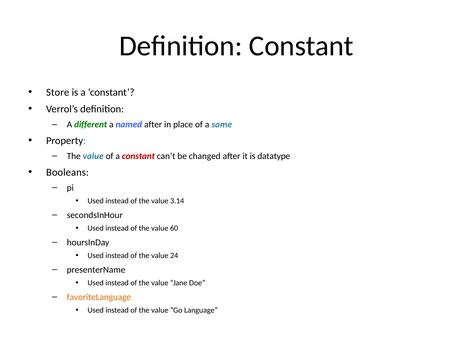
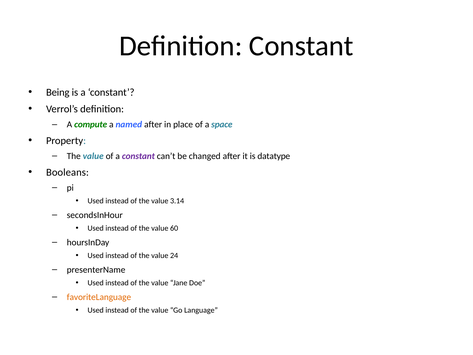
Store: Store -> Being (58, 92)
different: different -> compute (91, 124)
same: same -> space (222, 124)
constant colour: red -> purple (138, 156)
